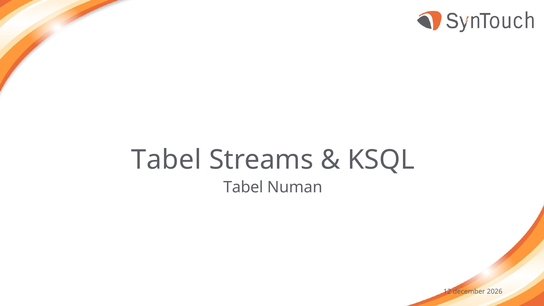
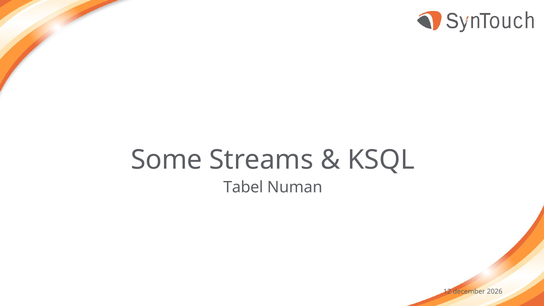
Tabel: Tabel -> Some (167, 160)
